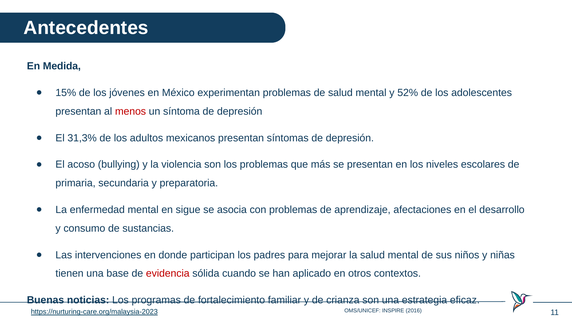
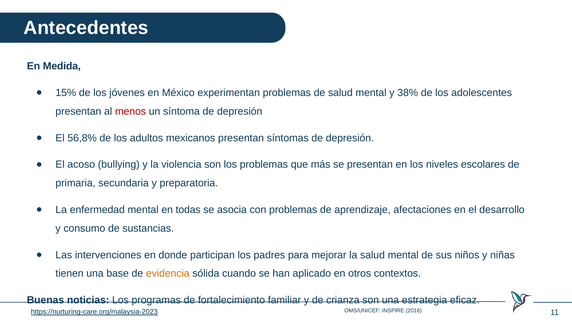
52%: 52% -> 38% (408, 93)
31,3%: 31,3% -> 56,8% (82, 138)
sigue: sigue -> todas (188, 210)
evidencia colour: red -> orange (168, 273)
